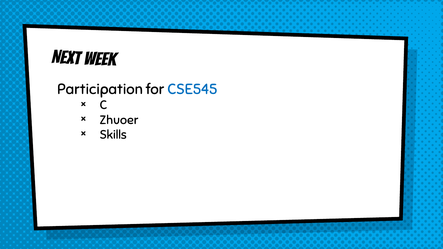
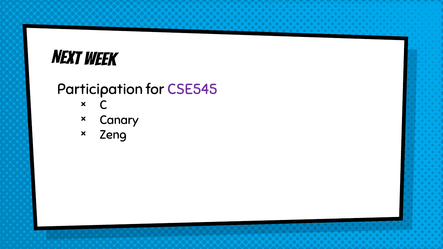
CSE545 colour: blue -> purple (192, 89)
Zhuoer: Zhuoer -> Canary (119, 120)
Skills: Skills -> Zeng (113, 135)
